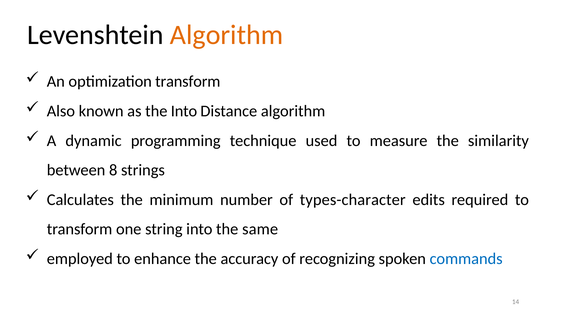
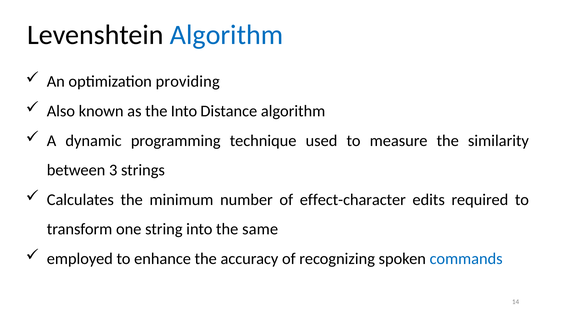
Algorithm colour: orange -> blue (227, 35)
optimization transform: transform -> providing (188, 82)
8: 8 -> 3 (113, 170)
types-character: types-character -> effect-character (353, 200)
